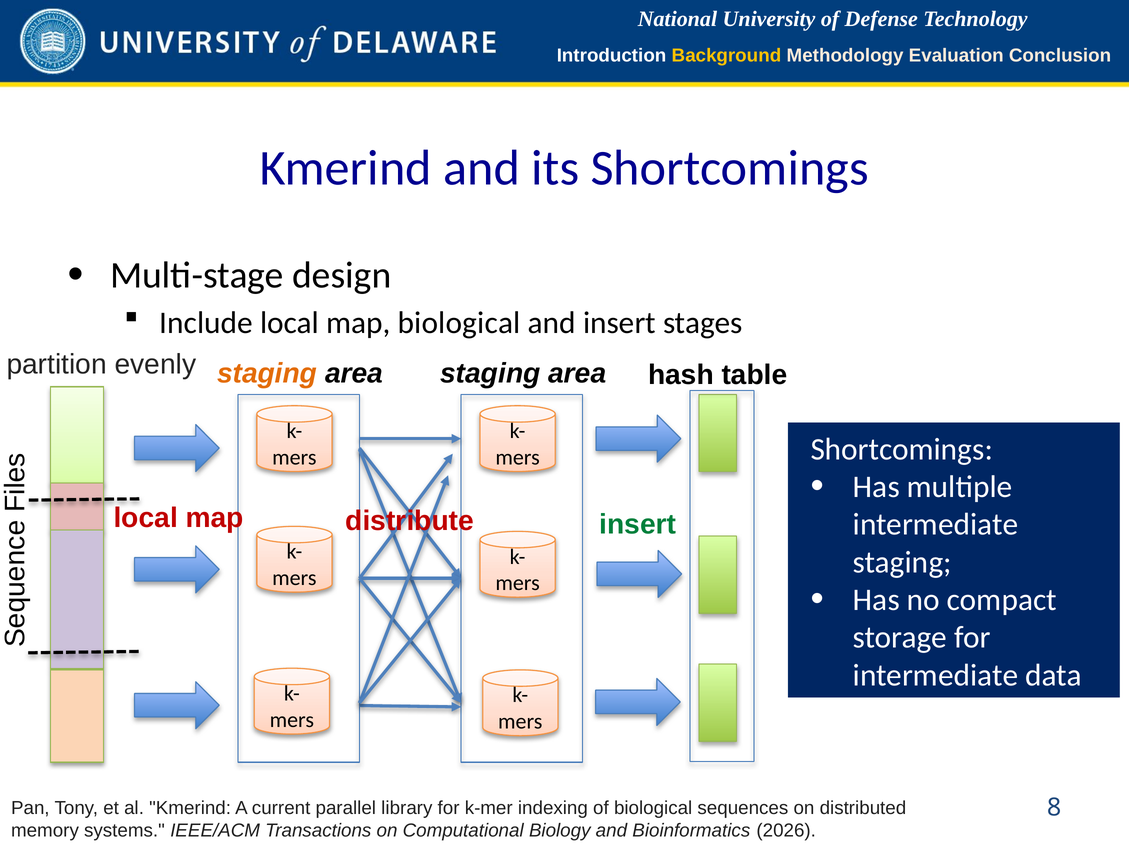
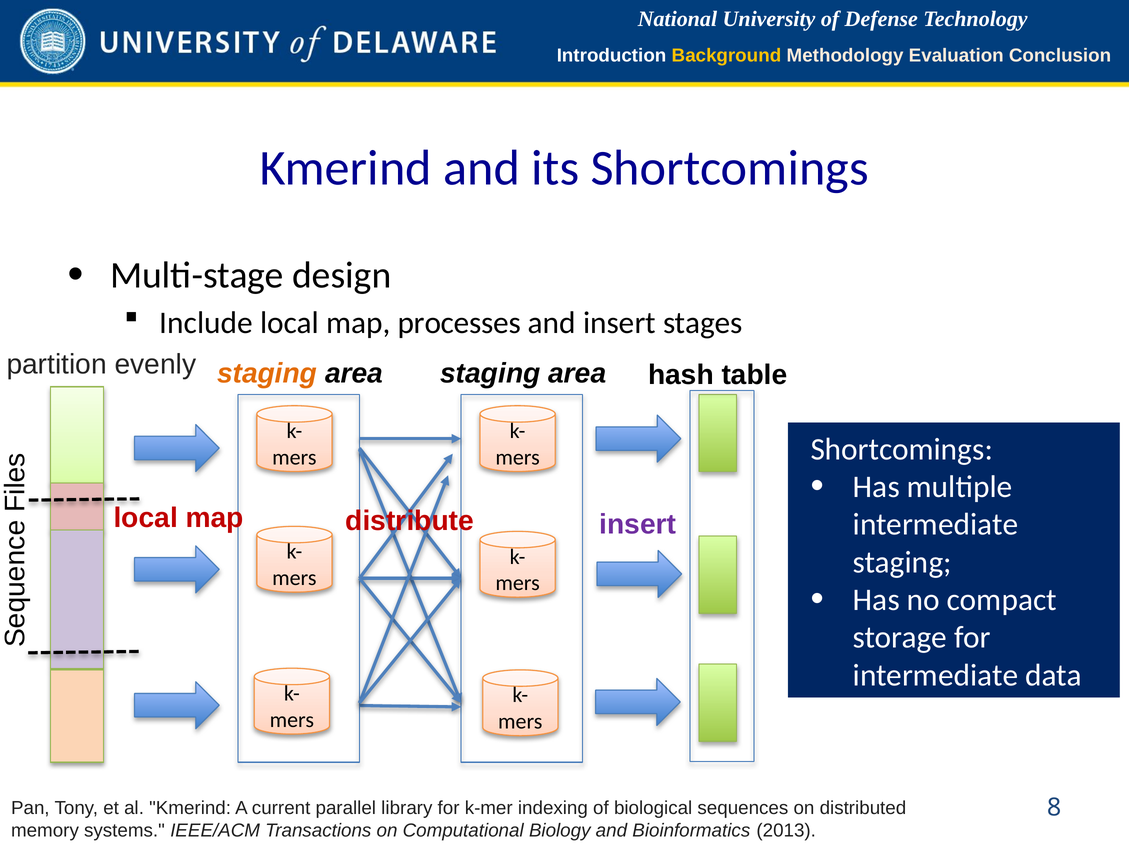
map biological: biological -> processes (459, 323)
insert colour: green -> purple (638, 524)
2026: 2026 -> 2013 (786, 830)
